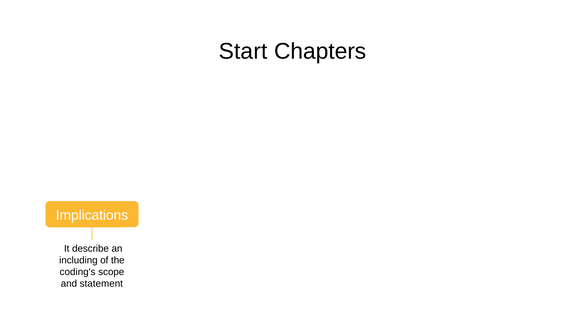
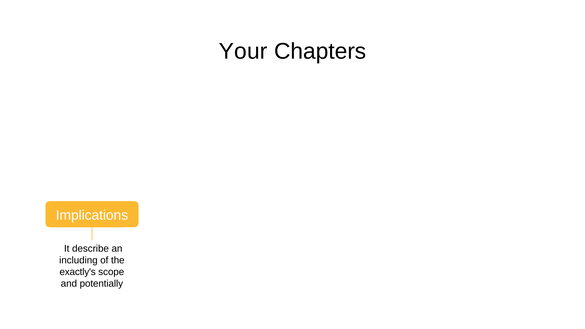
Start: Start -> Your (243, 51)
coding's: coding's -> exactly's (78, 272)
statement: statement -> potentially (101, 284)
